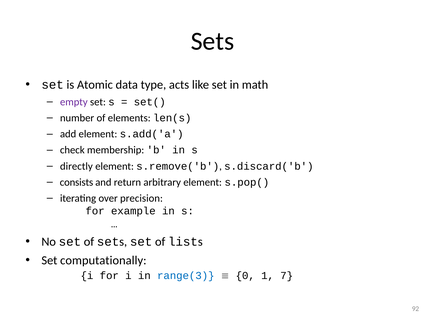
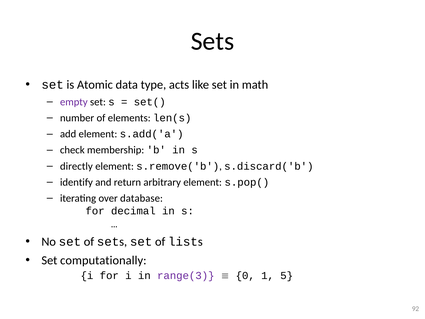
consists: consists -> identify (76, 182)
precision: precision -> database (141, 198)
example: example -> decimal (133, 211)
range(3 colour: blue -> purple (186, 276)
7: 7 -> 5 (287, 276)
